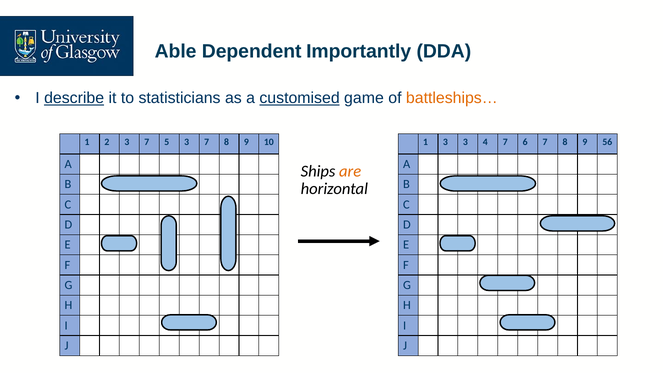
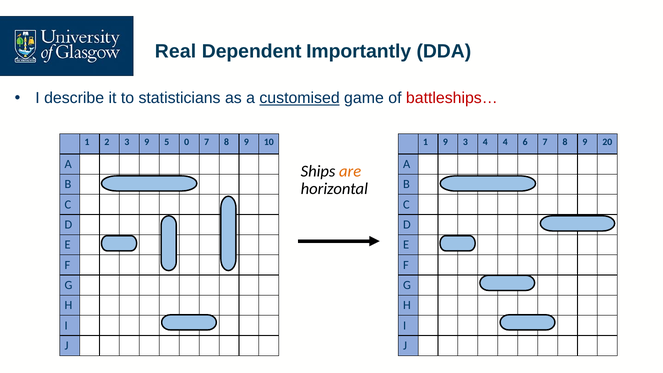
Able: Able -> Real (175, 51)
describe underline: present -> none (74, 98)
battleships… colour: orange -> red (452, 98)
2 3 7: 7 -> 9 (147, 142)
5 3: 3 -> 0 (187, 142)
1 3: 3 -> 9 (445, 142)
4 7: 7 -> 4 (505, 142)
56: 56 -> 20 (607, 142)
